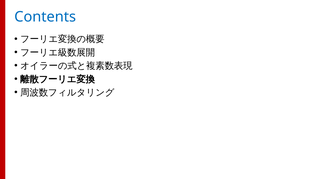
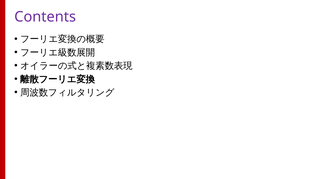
Contents colour: blue -> purple (45, 17)
